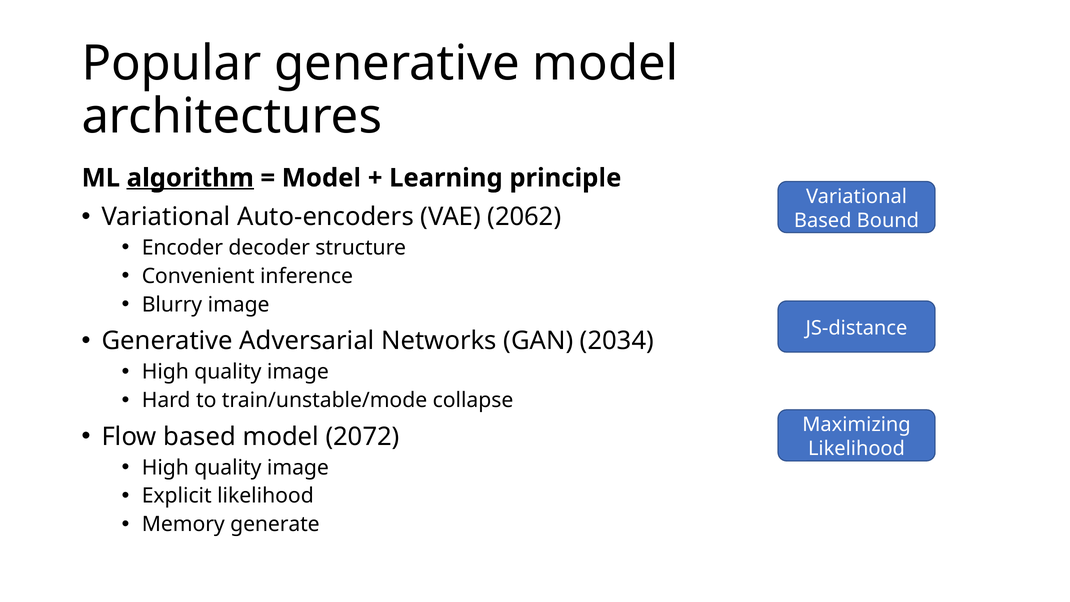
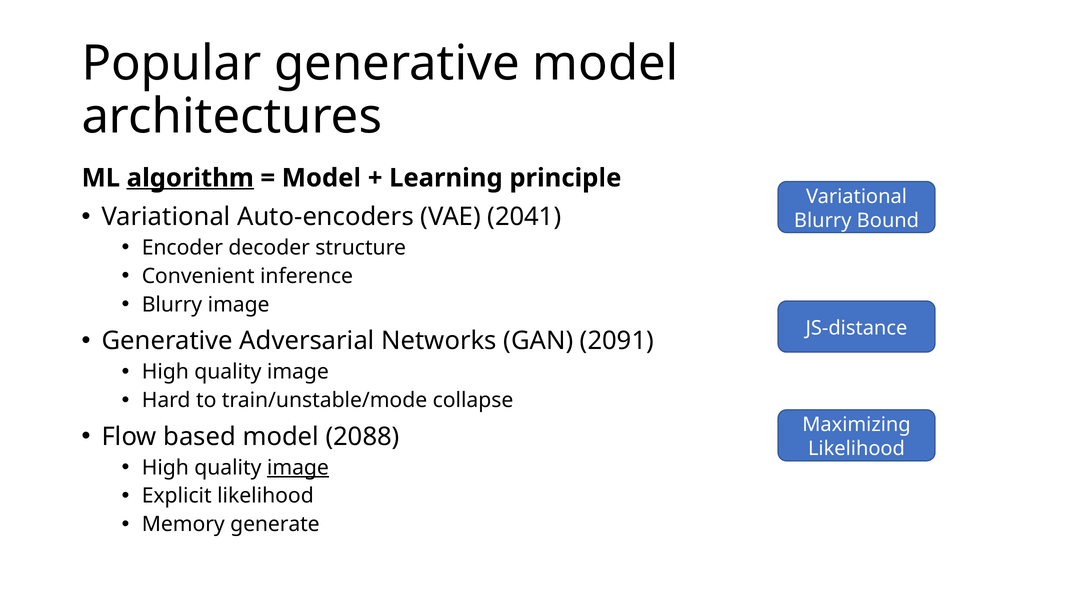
2062: 2062 -> 2041 (524, 217)
Based: Based -> Blurry (823, 220)
2034: 2034 -> 2091 (617, 341)
2072: 2072 -> 2088 (363, 437)
image underline: none -> present (298, 467)
